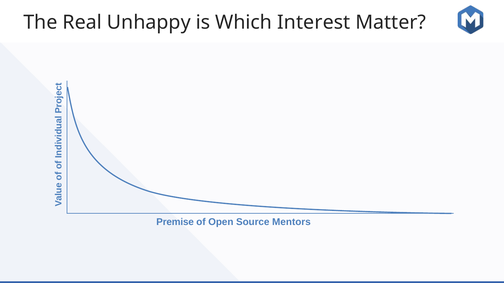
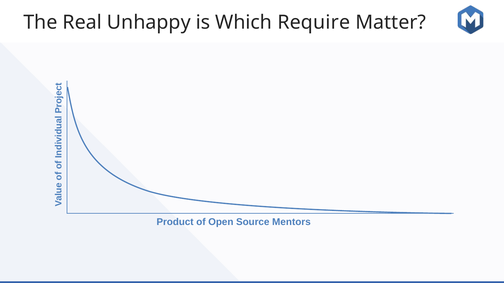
Interest: Interest -> Require (314, 22)
Premise: Premise -> Product (175, 222)
